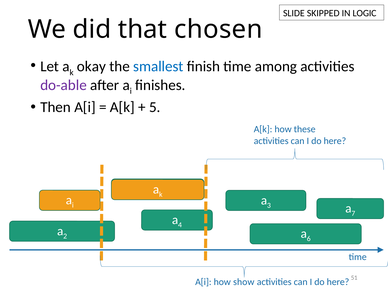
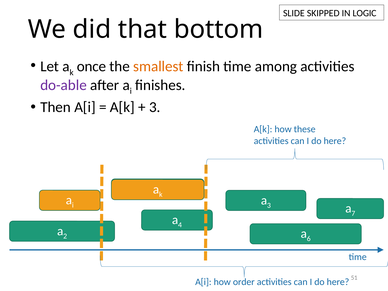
chosen: chosen -> bottom (219, 29)
okay: okay -> once (92, 67)
smallest colour: blue -> orange (158, 67)
5: 5 -> 3 (155, 107)
show: show -> order (244, 282)
